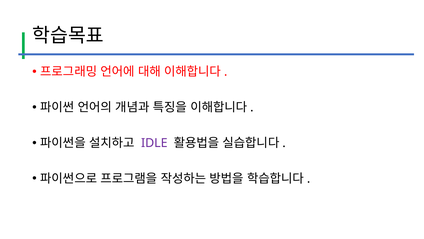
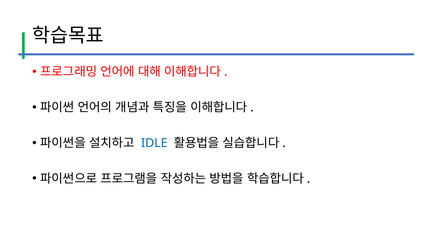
IDLE colour: purple -> blue (154, 143)
